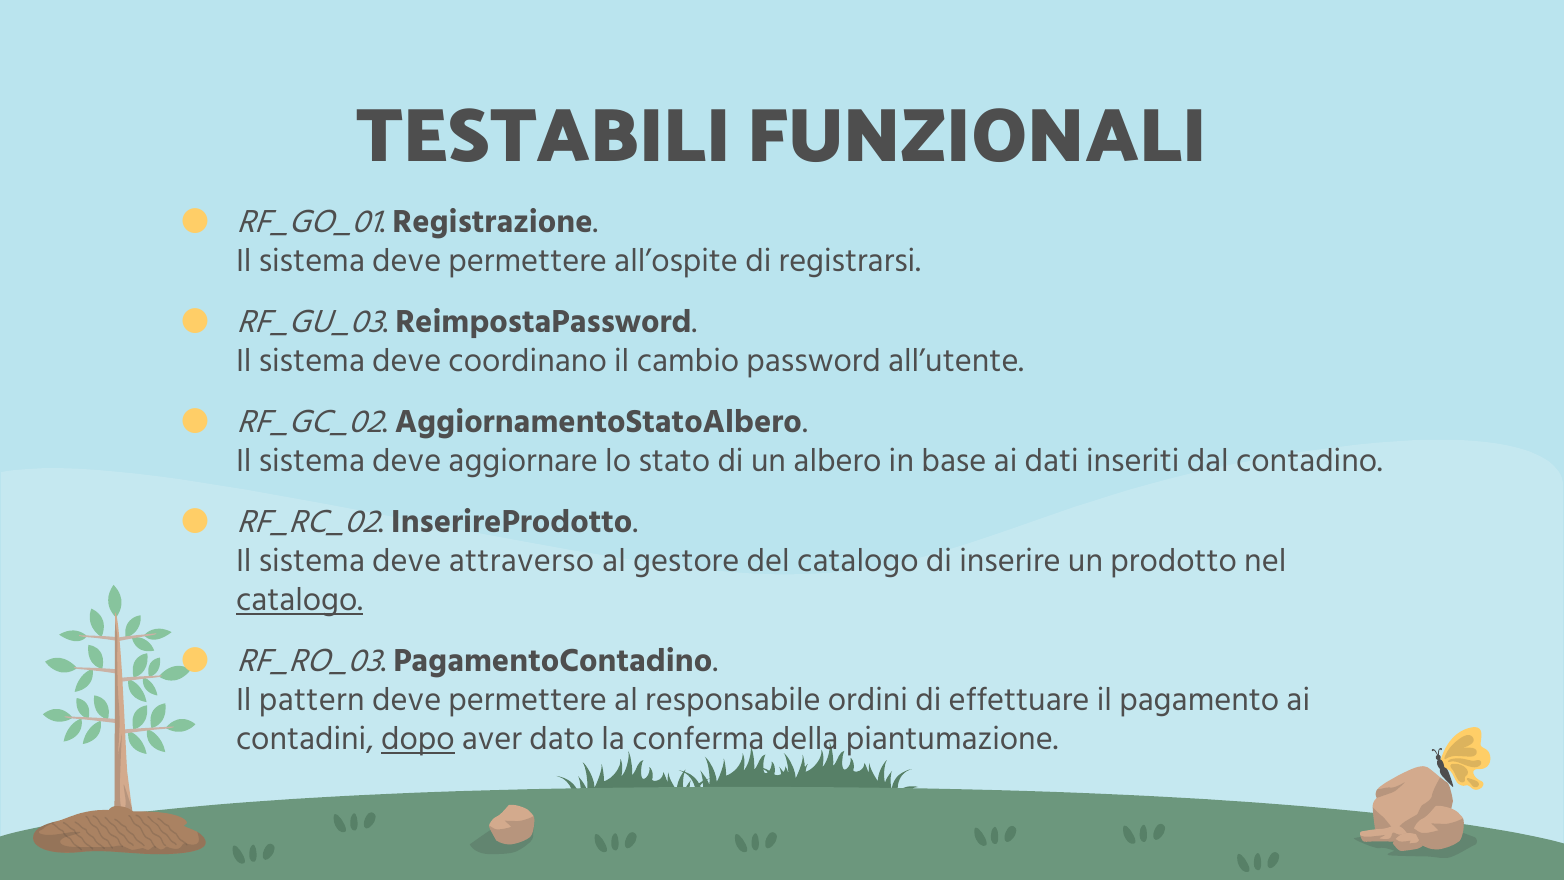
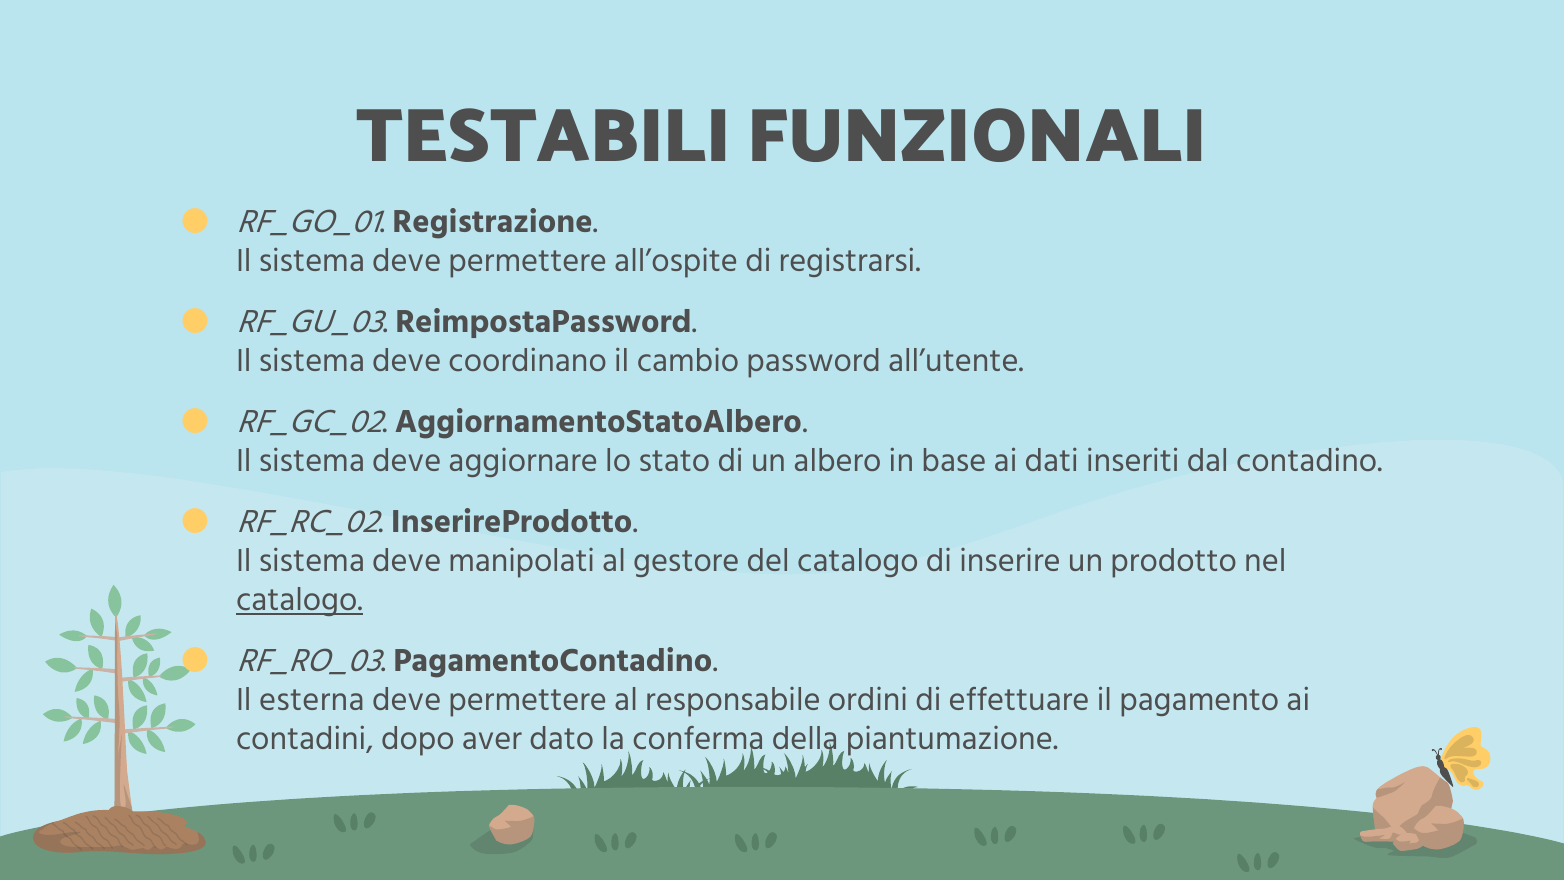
attraverso: attraverso -> manipolati (522, 561)
pattern: pattern -> esterna (312, 700)
dopo underline: present -> none (418, 739)
